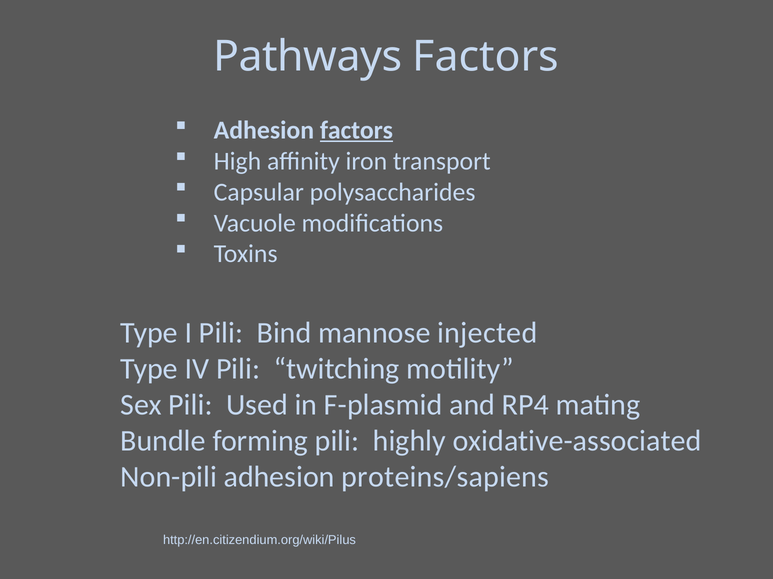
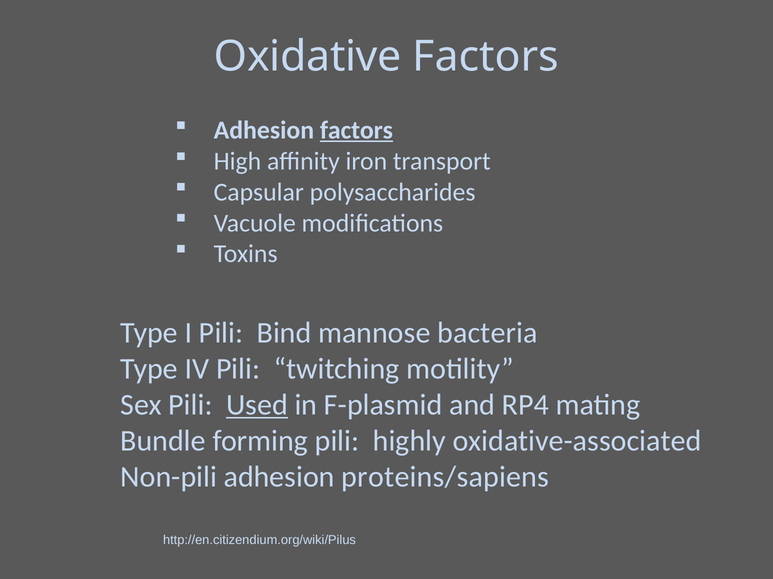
Pathways: Pathways -> Oxidative (308, 56)
injected: injected -> bacteria (487, 333)
Used underline: none -> present (257, 405)
